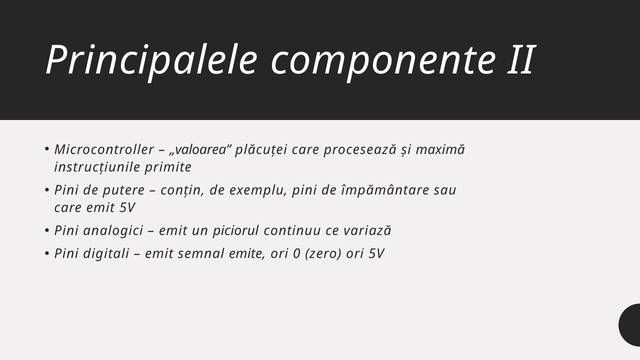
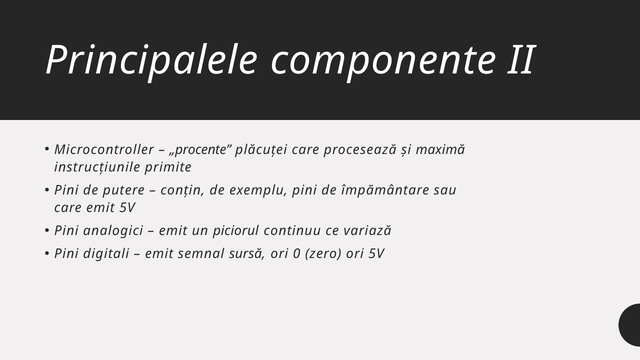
„valoarea: „valoarea -> „procente (200, 150)
emite: emite -> sursă (247, 254)
